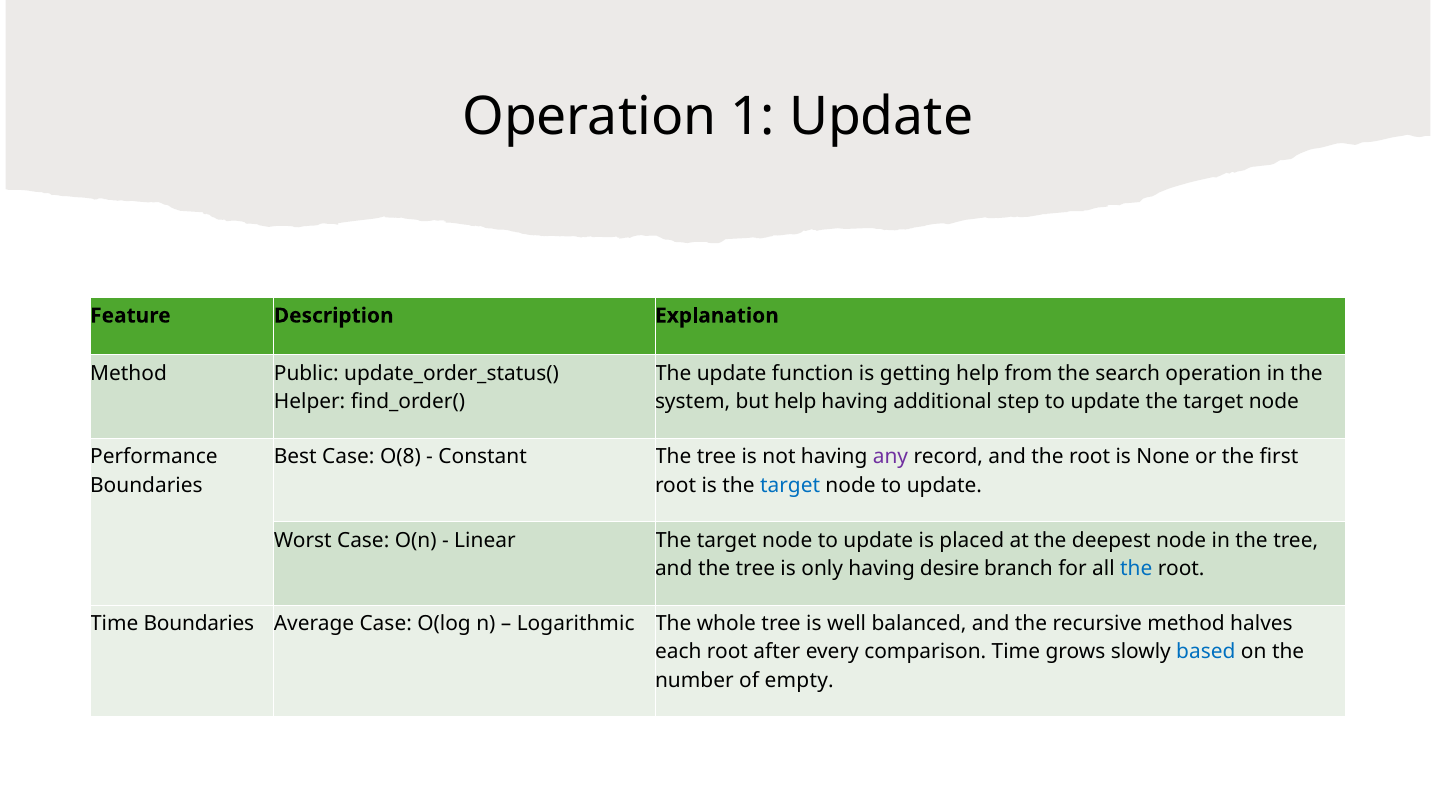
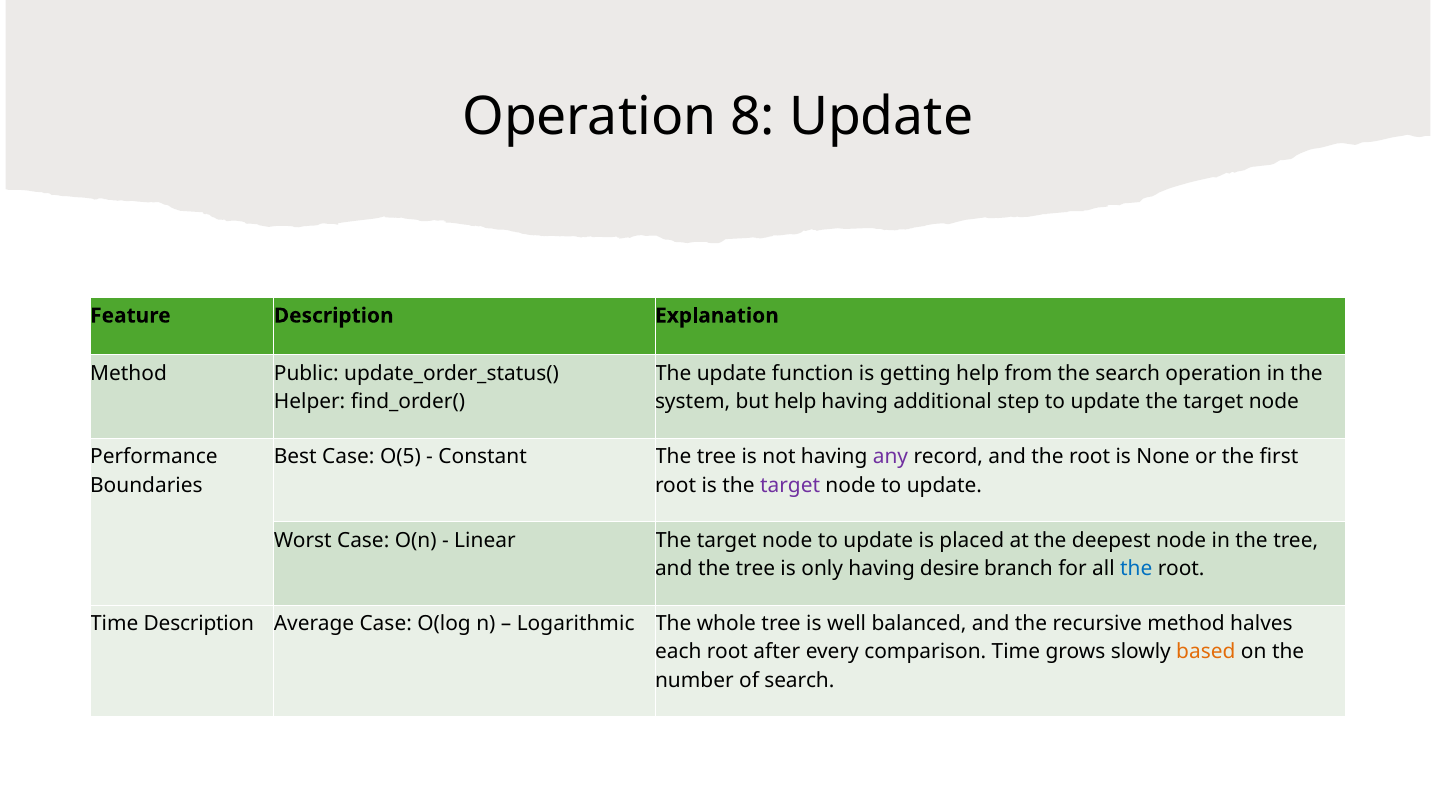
1: 1 -> 8 (753, 117)
O(8: O(8 -> O(5 (400, 457)
target colour: blue -> purple (790, 486)
Time Boundaries: Boundaries -> Description (199, 624)
based colour: blue -> orange (1206, 652)
of empty: empty -> search (799, 681)
